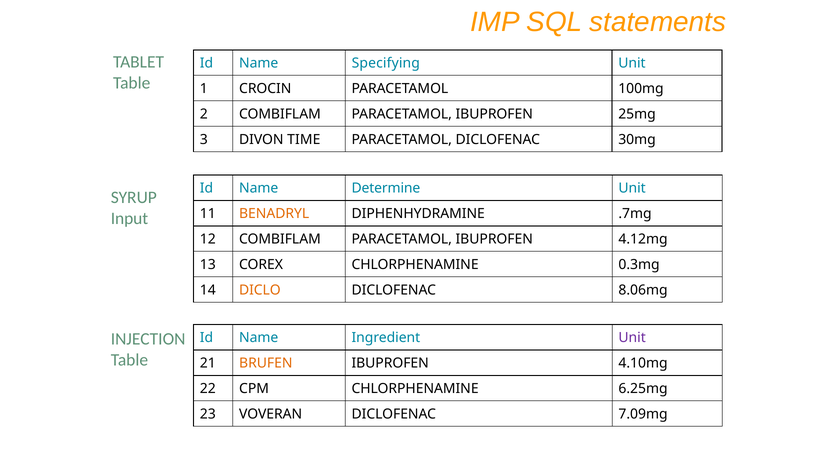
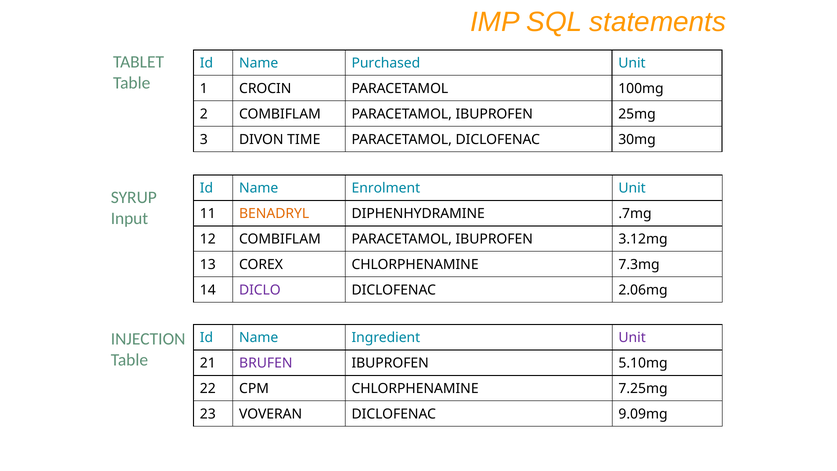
Specifying: Specifying -> Purchased (386, 63)
Determine: Determine -> Enrolment (386, 188)
4.12mg: 4.12mg -> 3.12mg (643, 239)
0.3mg: 0.3mg -> 7.3mg (639, 265)
DICLO colour: orange -> purple (260, 290)
8.06mg: 8.06mg -> 2.06mg (643, 290)
BRUFEN colour: orange -> purple (266, 363)
4.10mg: 4.10mg -> 5.10mg (643, 363)
6.25mg: 6.25mg -> 7.25mg (643, 389)
7.09mg: 7.09mg -> 9.09mg (643, 414)
